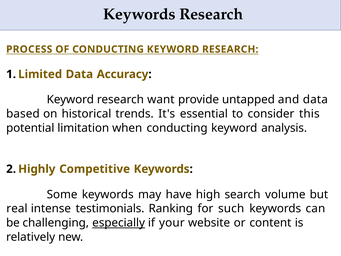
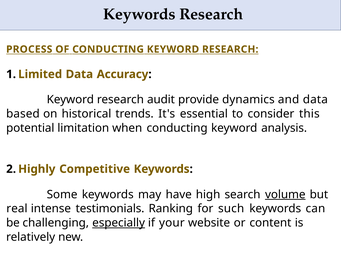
want: want -> audit (161, 100)
untapped: untapped -> dynamics (248, 100)
volume underline: none -> present (285, 194)
